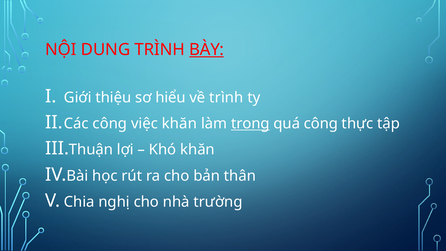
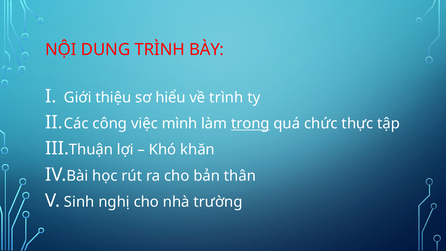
BÀY underline: present -> none (207, 50)
việc khăn: khăn -> mình (180, 124)
quá công: công -> chức (321, 124)
Chia: Chia -> Sinh (79, 202)
